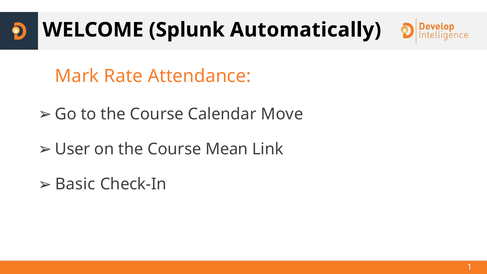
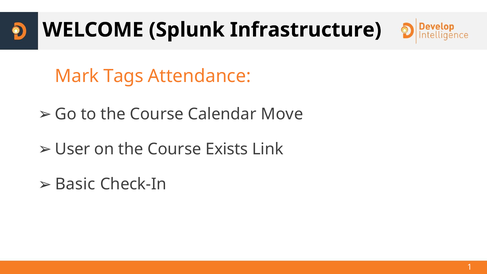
Automatically: Automatically -> Infrastructure (306, 30)
Rate: Rate -> Tags (124, 76)
Mean: Mean -> Exists (227, 149)
